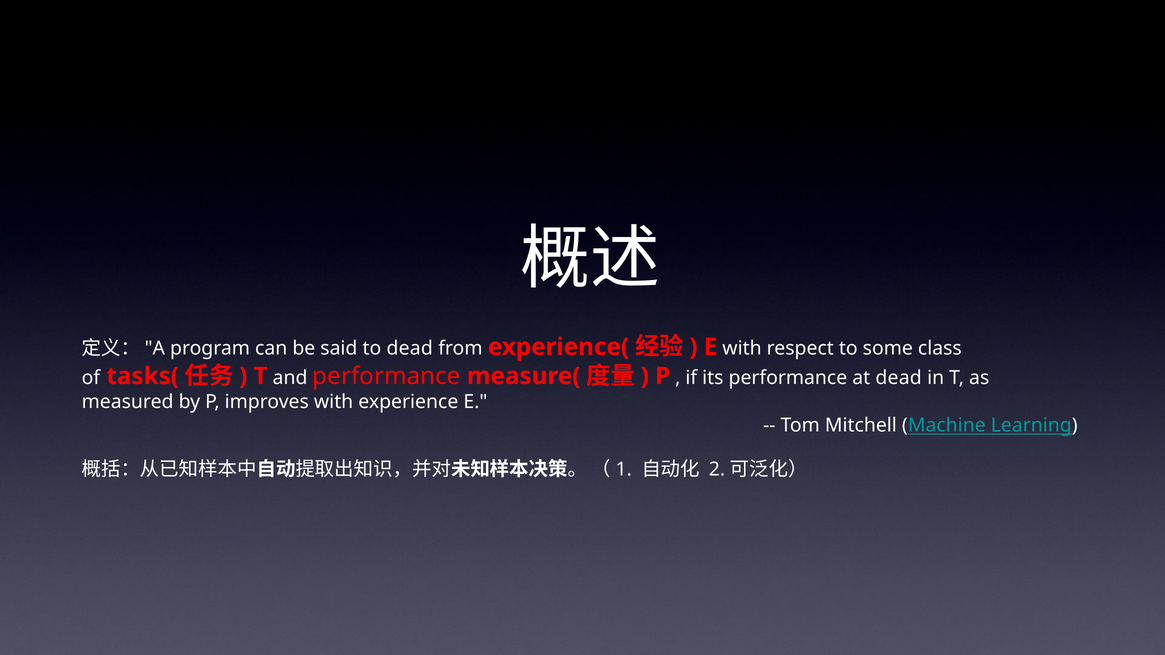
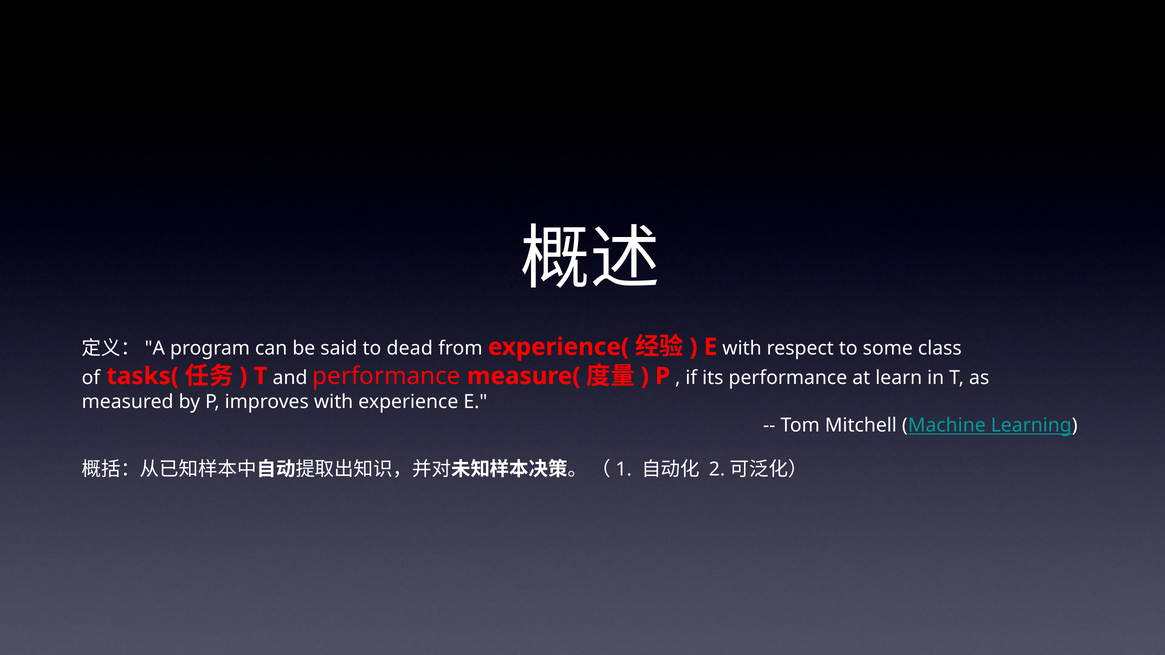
at dead: dead -> learn (899, 378)
